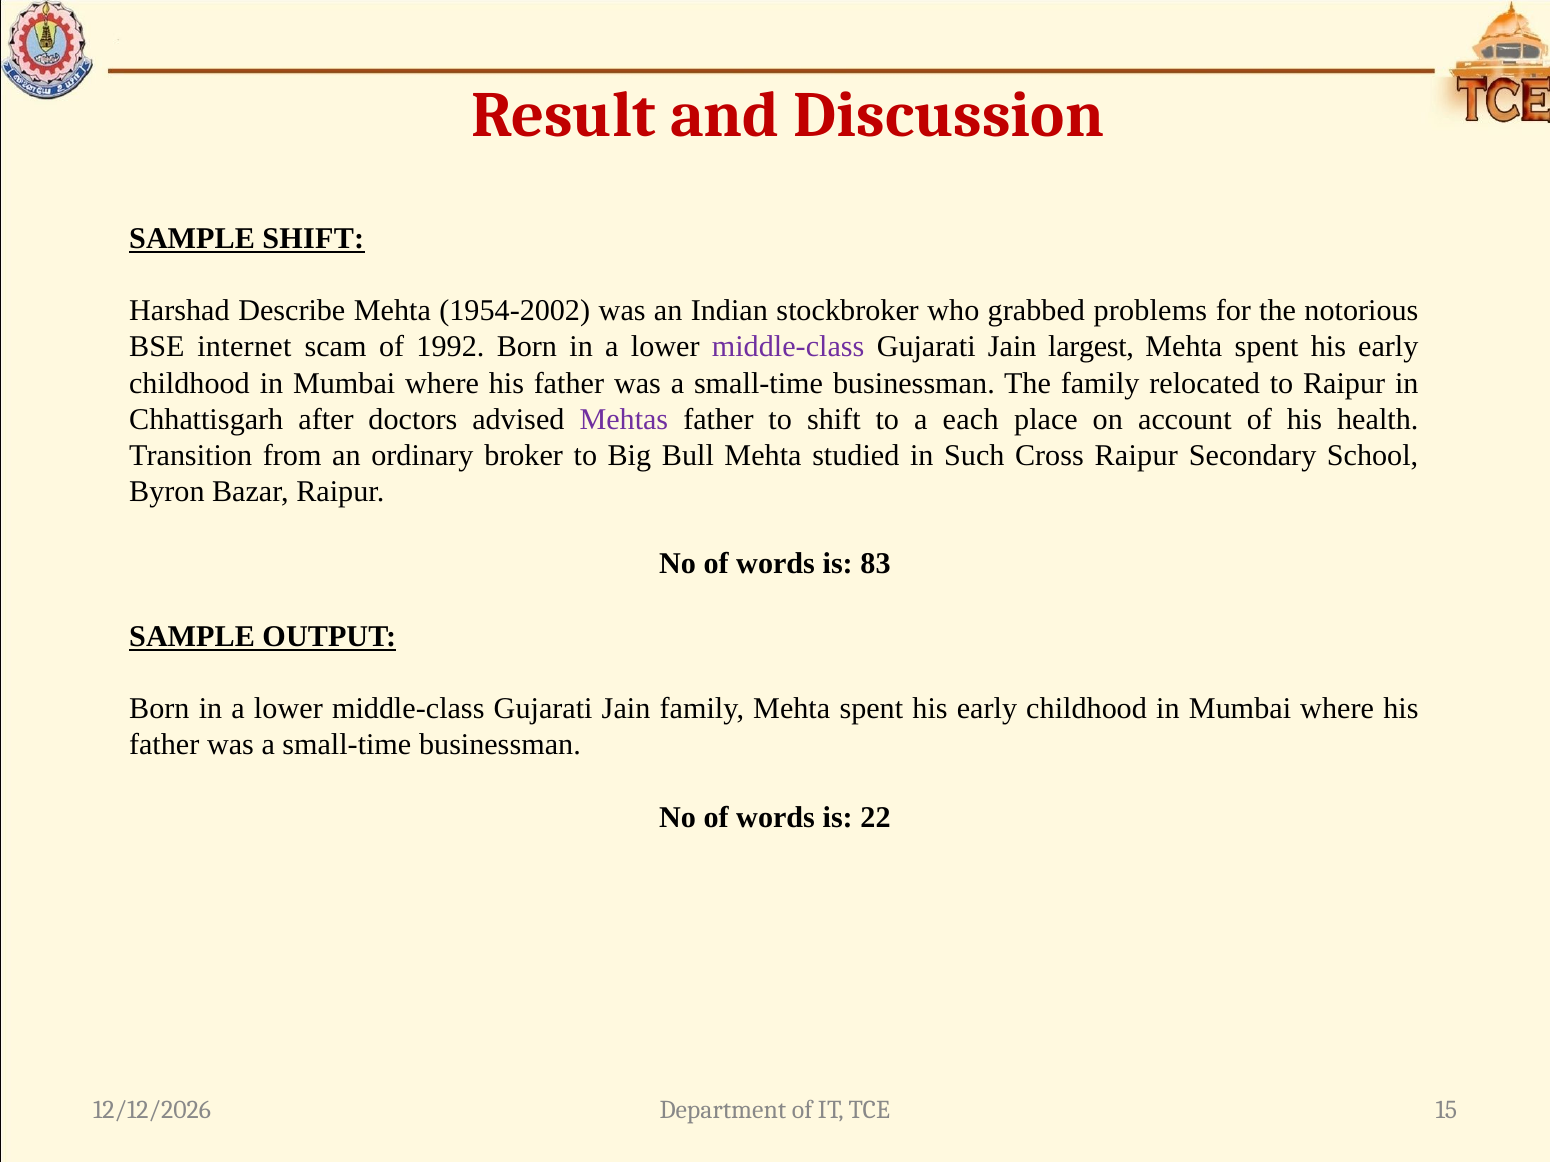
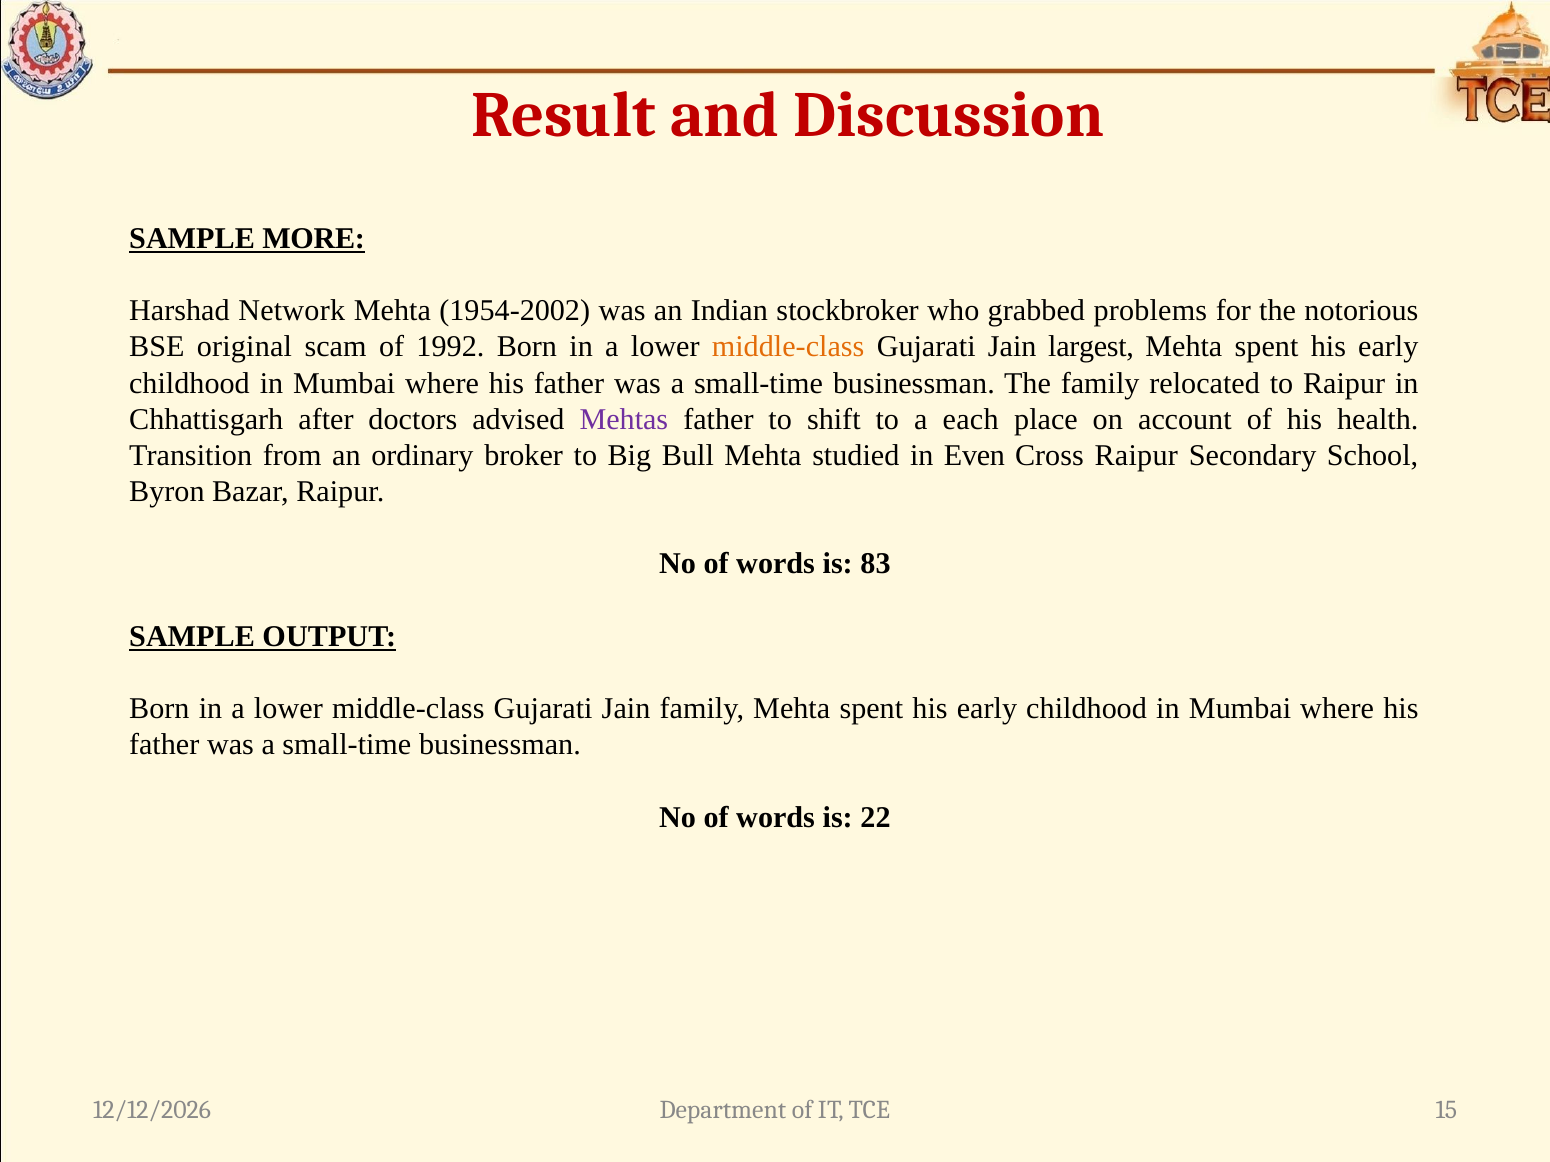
SAMPLE SHIFT: SHIFT -> MORE (314, 239)
Describe: Describe -> Network (292, 311)
internet: internet -> original (244, 347)
middle-class colour: purple -> orange (788, 347)
Such: Such -> Even (974, 456)
